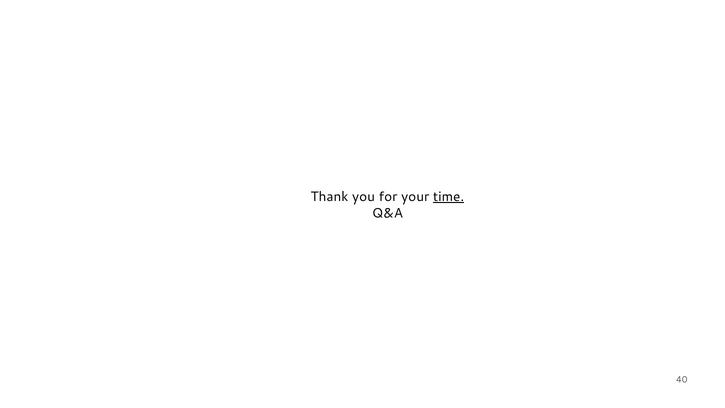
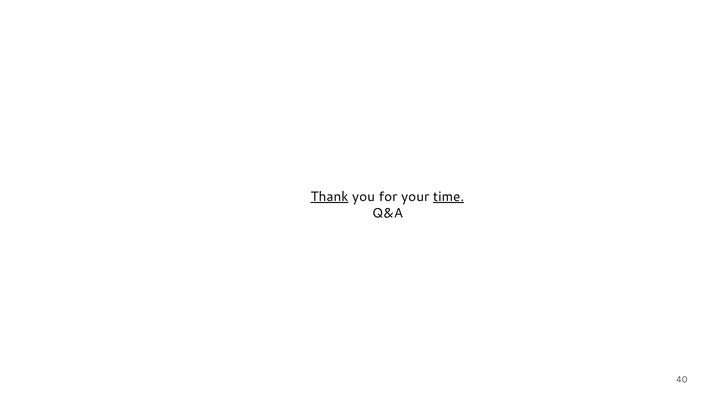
Thank underline: none -> present (329, 197)
